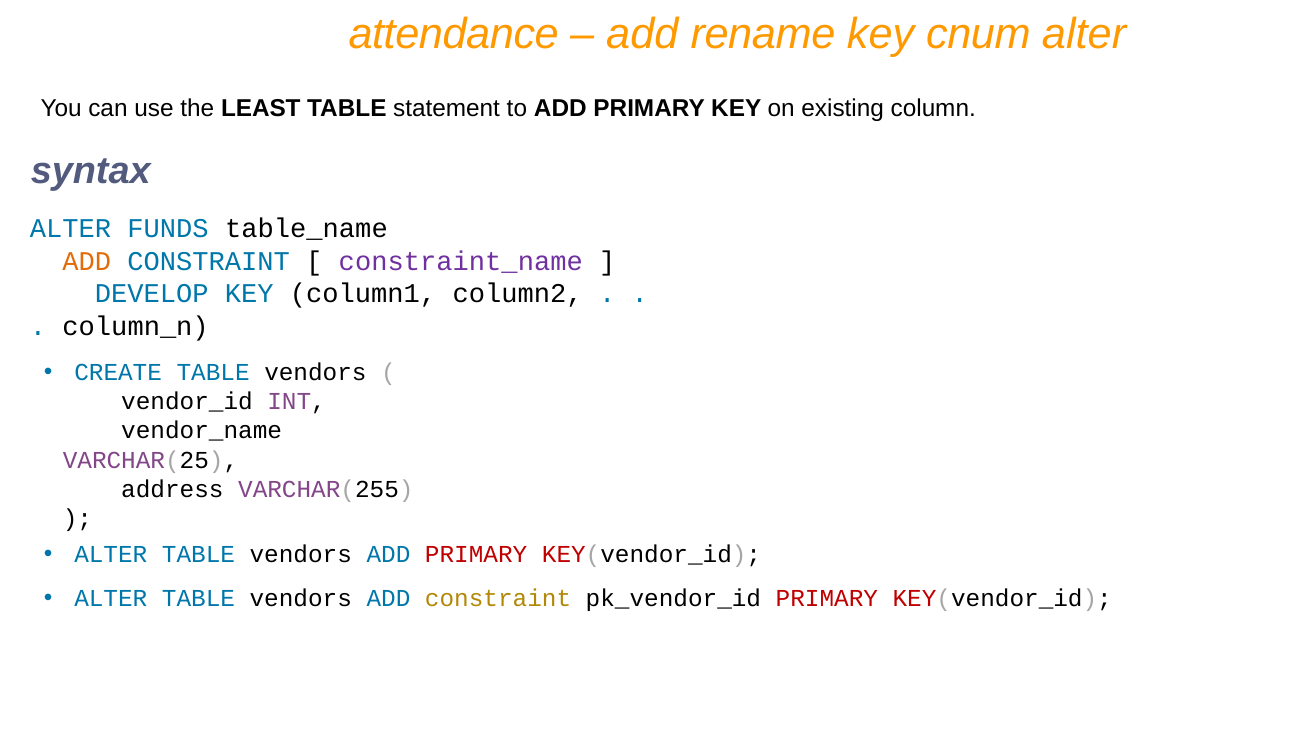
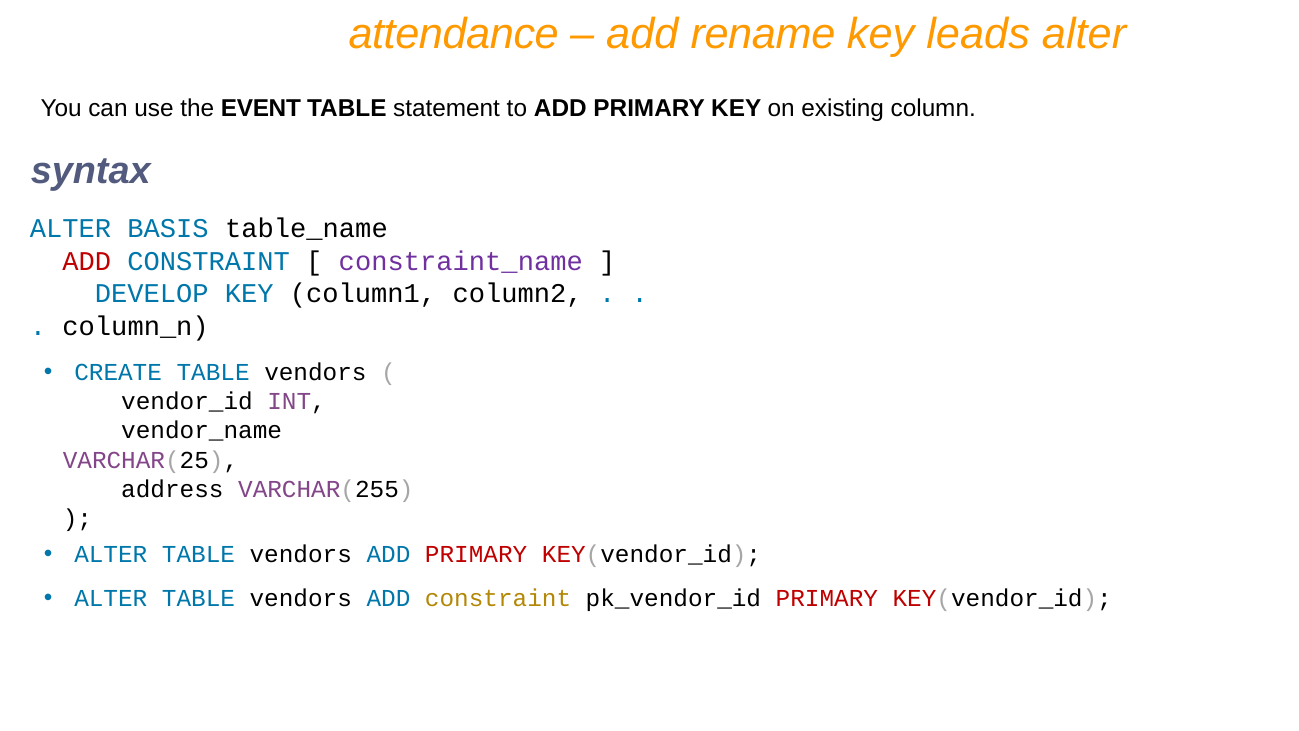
cnum: cnum -> leads (978, 34)
LEAST: LEAST -> EVENT (261, 108)
FUNDS: FUNDS -> BASIS (168, 228)
ADD colour: orange -> red (87, 261)
